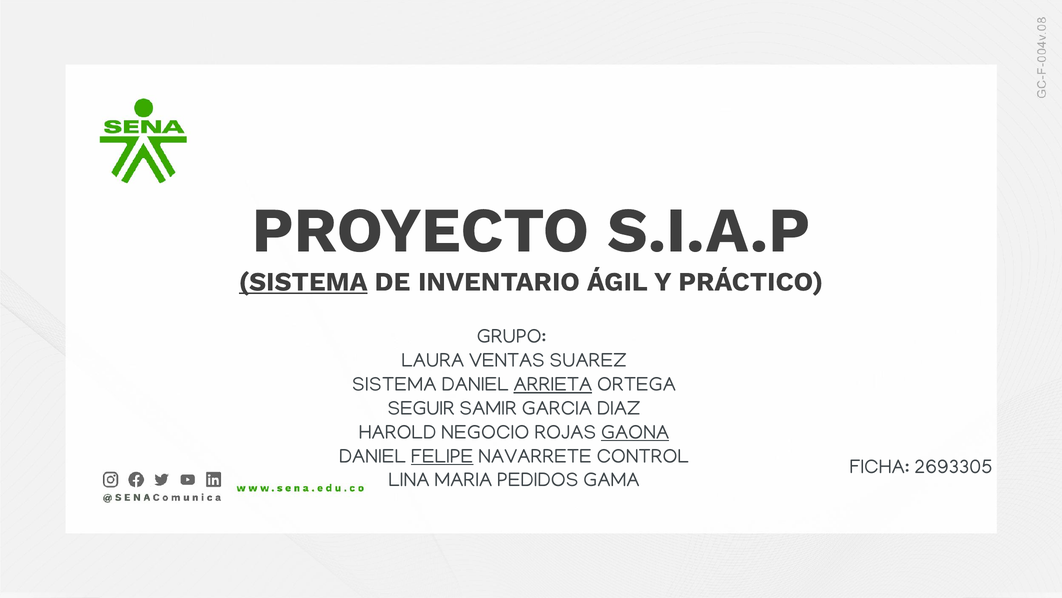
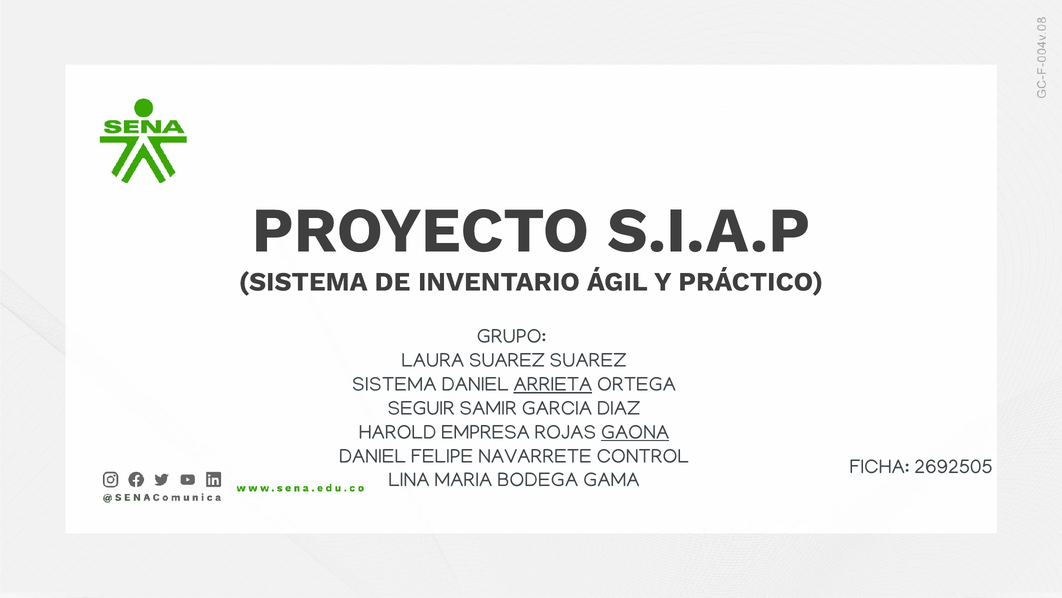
SISTEMA underline: present -> none (303, 282)
LAURA VENTAS: VENTAS -> SUAREZ (507, 360)
NEGOCIO: NEGOCIO -> EMPRESA (485, 432)
FELIPE underline: present -> none (442, 456)
2693305: 2693305 -> 2692505 (953, 466)
PEDIDOS: PEDIDOS -> BODEGA (538, 479)
